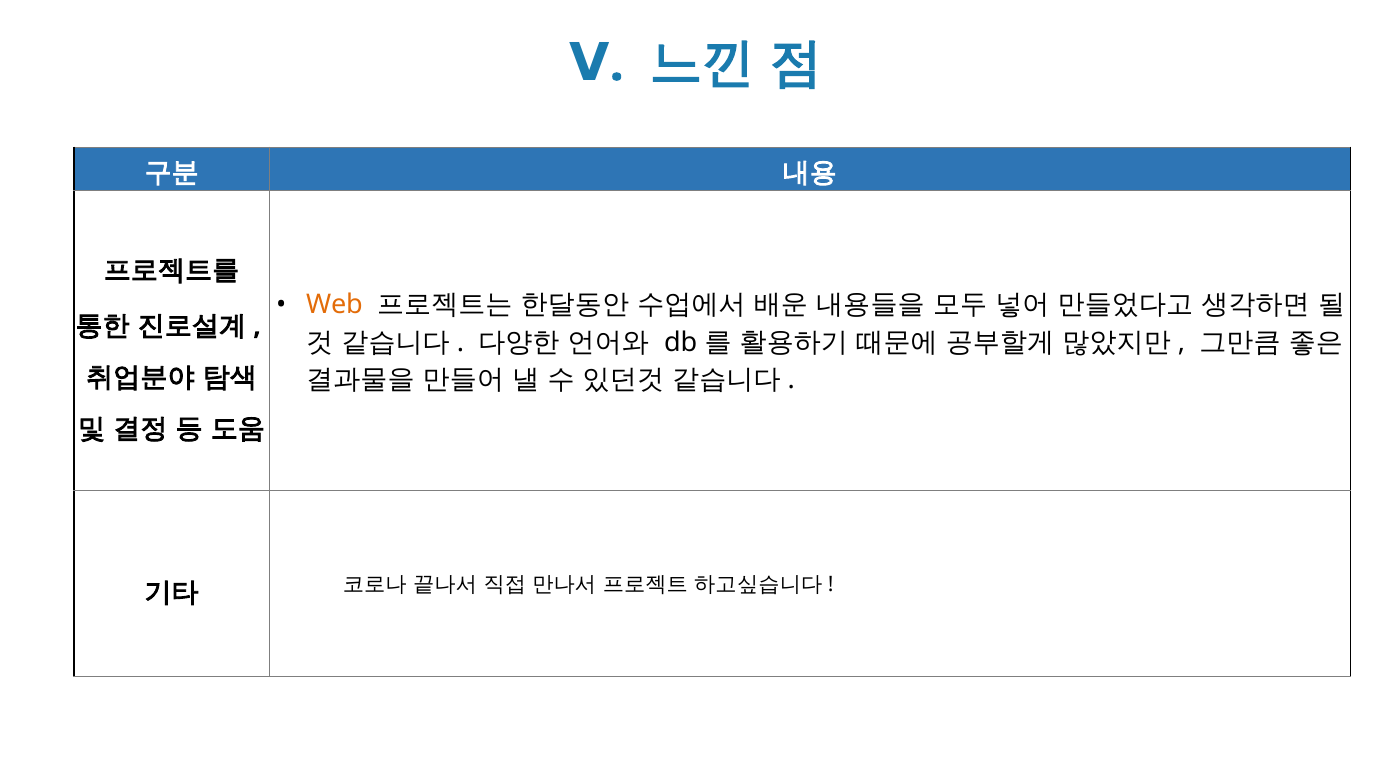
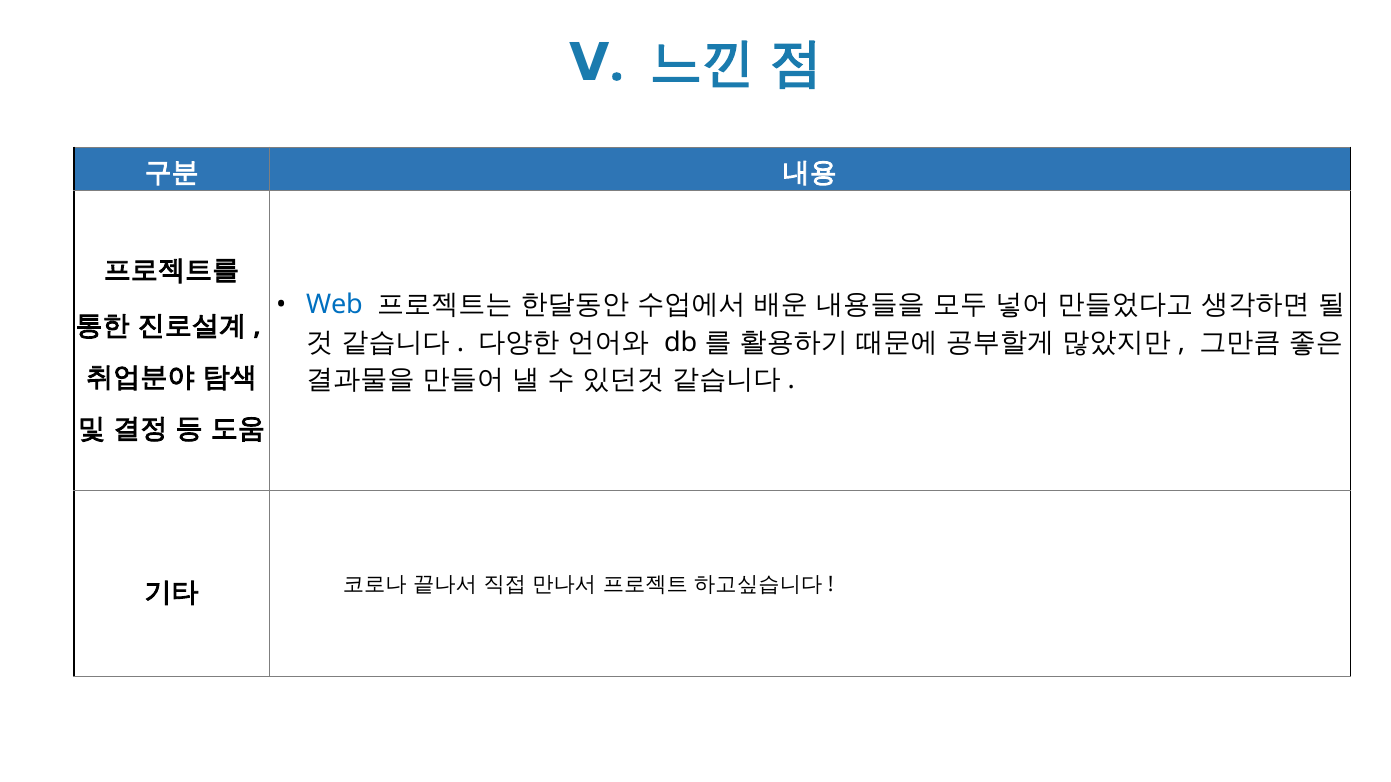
Web colour: orange -> blue (335, 305)
